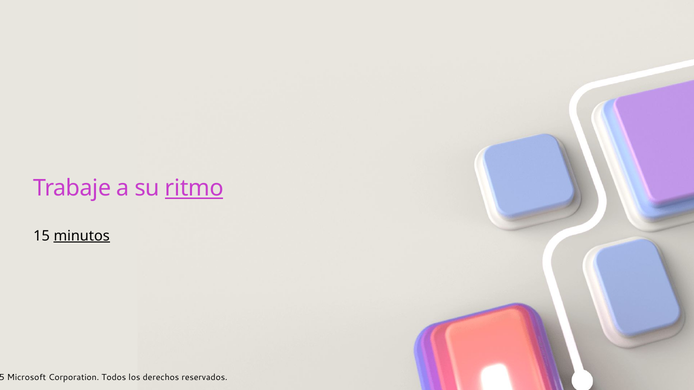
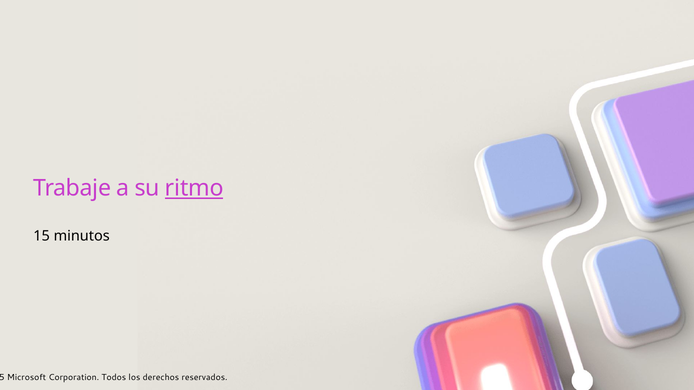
minutos underline: present -> none (82, 236)
